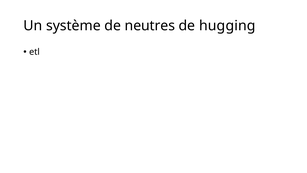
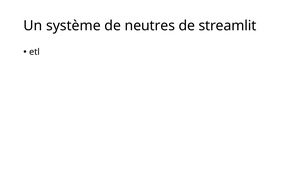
hugging: hugging -> streamlit (227, 26)
